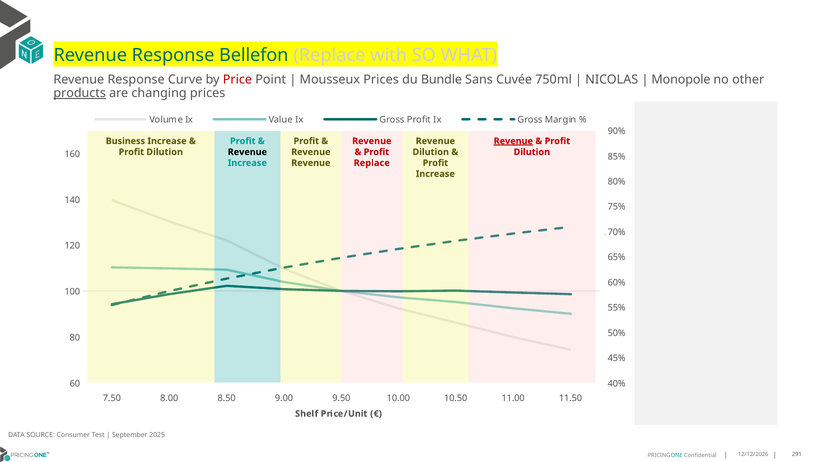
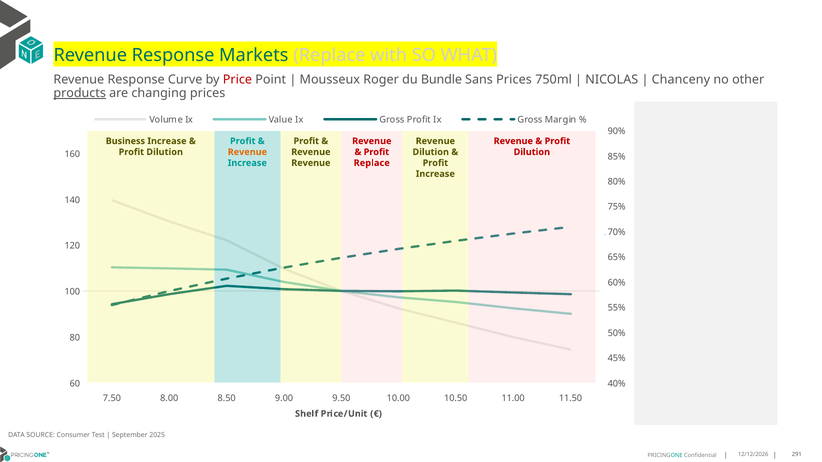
Bellefon: Bellefon -> Markets (254, 55)
Mousseux Prices: Prices -> Roger (381, 80)
Sans Cuvée: Cuvée -> Prices (514, 80)
Monopole: Monopole -> Chanceny (681, 80)
Revenue underline: present -> none (513, 141)
Revenue colour: black -> orange (247, 152)
